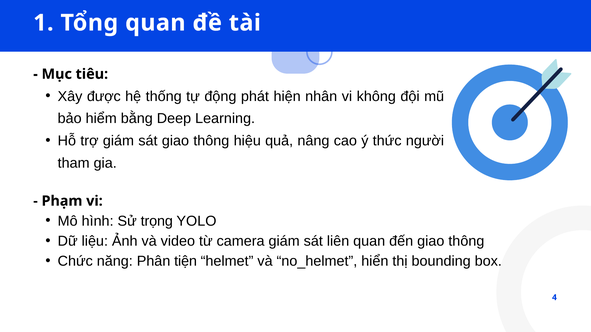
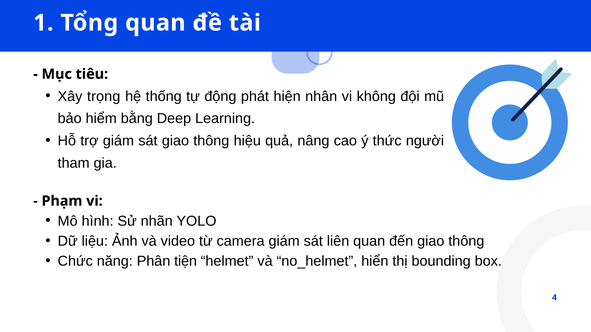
được: được -> trọng (104, 96)
trọng: trọng -> nhãn (157, 221)
